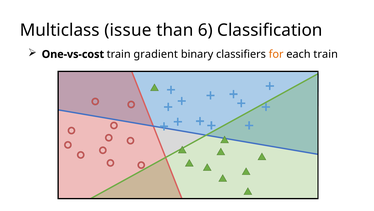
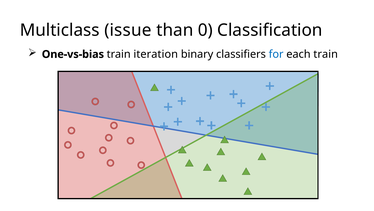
6: 6 -> 0 (205, 30)
One-vs-cost: One-vs-cost -> One-vs-bias (73, 54)
gradient: gradient -> iteration (156, 54)
for colour: orange -> blue (276, 54)
